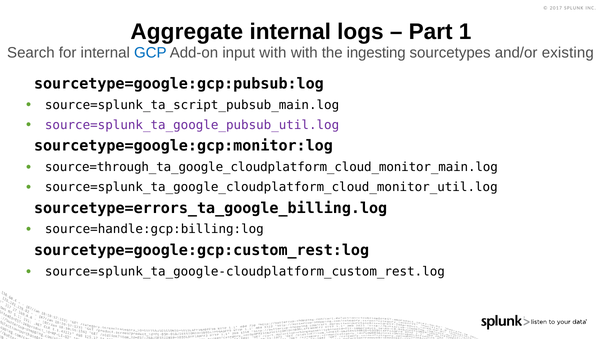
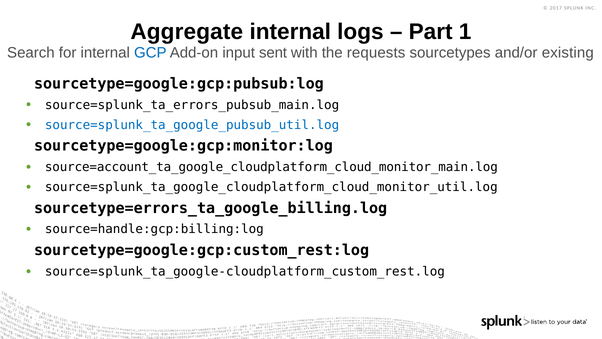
input with: with -> sent (273, 53)
ingesting: ingesting -> requests (376, 53)
source=splunk_ta_script_pubsub_main.log: source=splunk_ta_script_pubsub_main.log -> source=splunk_ta_errors_pubsub_main.log (192, 105)
source=splunk_ta_google_pubsub_util.log colour: purple -> blue (192, 125)
source=through_ta_google_cloudplatform_cloud_monitor_main.log: source=through_ta_google_cloudplatform_cloud_monitor_main.log -> source=account_ta_google_cloudplatform_cloud_monitor_main.log (271, 167)
